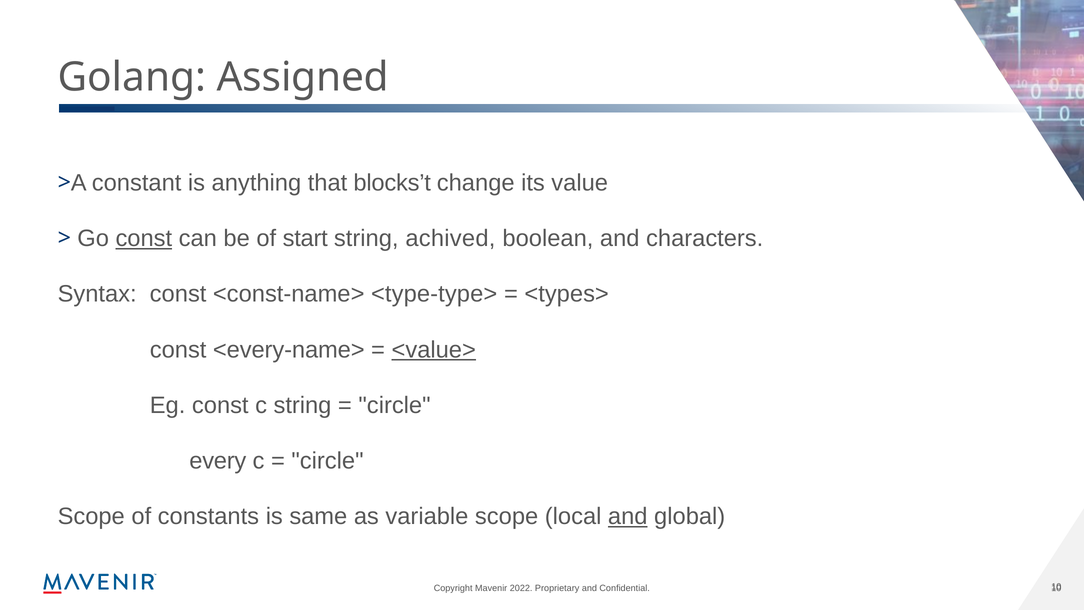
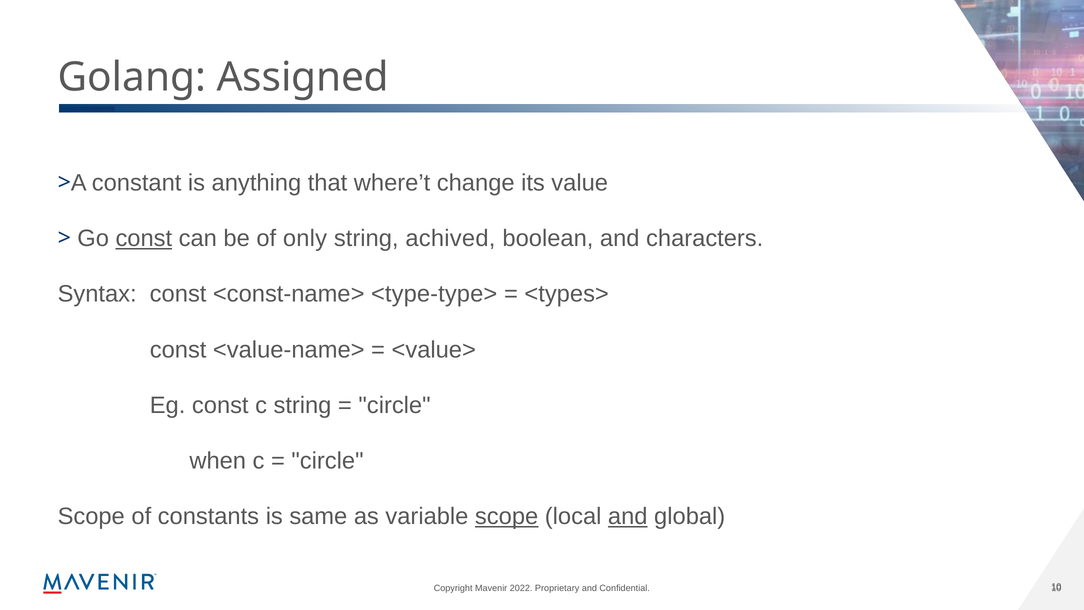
blocks’t: blocks’t -> where’t (392, 183)
start: start -> only (305, 239)
<every-name>: <every-name> -> <value-name> (289, 350)
<value> underline: present -> none (434, 350)
every: every -> when (218, 461)
scope underline: none -> present (507, 516)
